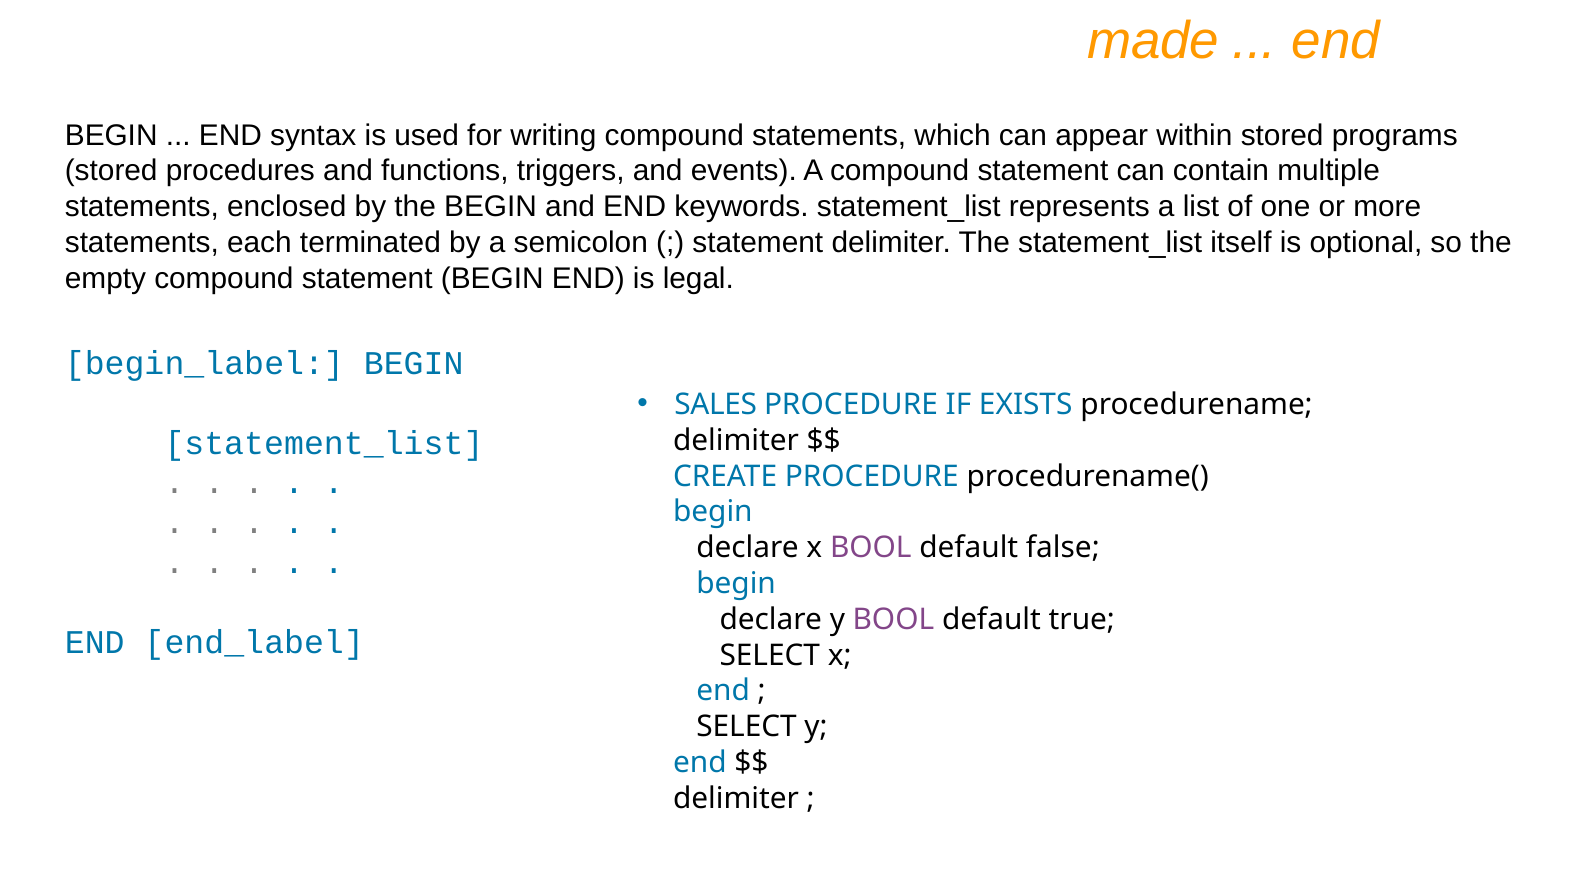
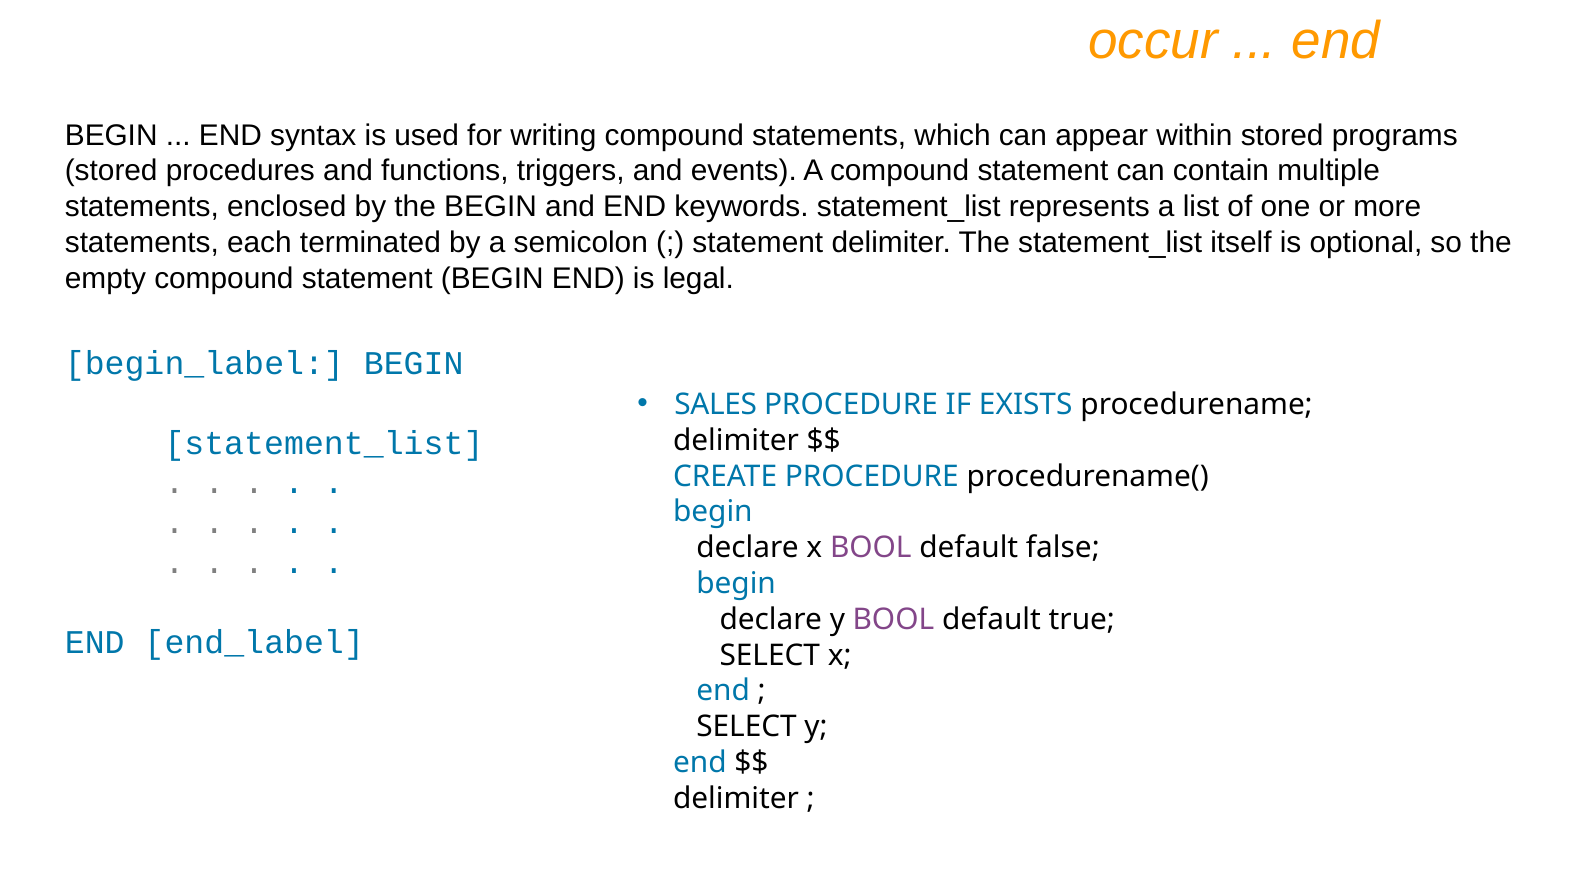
made: made -> occur (1153, 41)
